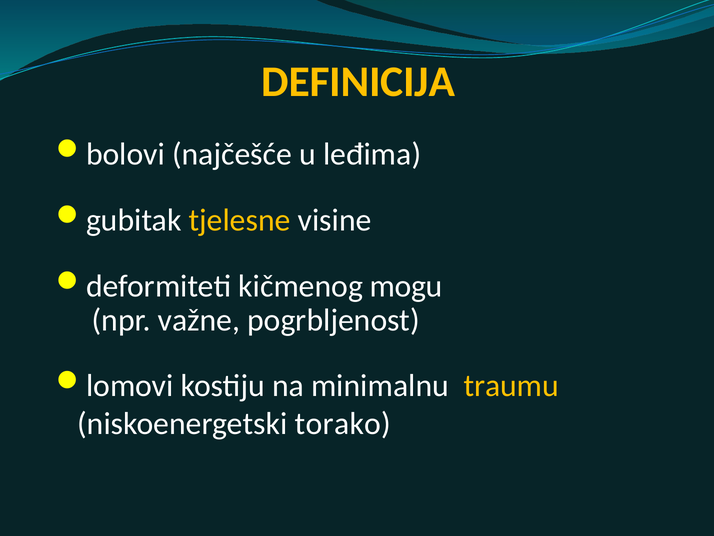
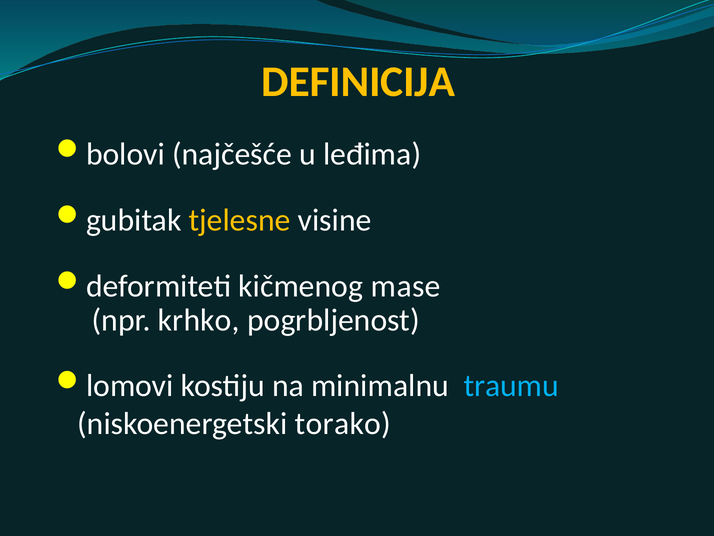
mogu: mogu -> mase (406, 286)
važne: važne -> krhko (199, 320)
traumu colour: yellow -> light blue (511, 385)
